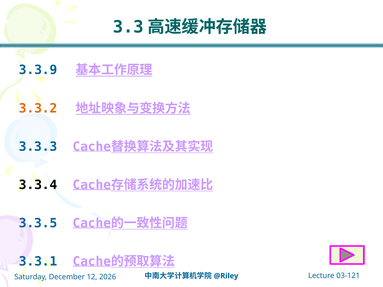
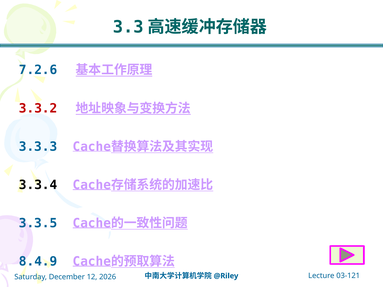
3.3.9: 3.3.9 -> 7.2.6 (38, 70)
3.3.2 colour: orange -> red (38, 108)
3.3.1: 3.3.1 -> 8.4.9 (38, 262)
